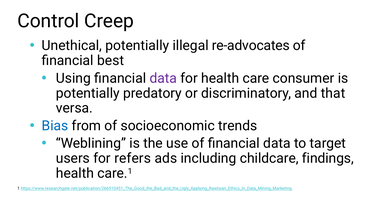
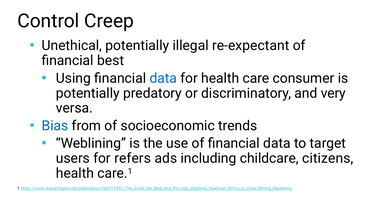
re-advocates: re-advocates -> re-expectant (251, 45)
data colour: purple -> blue (163, 78)
that: that -> very (333, 93)
findings: findings -> citizens (328, 158)
